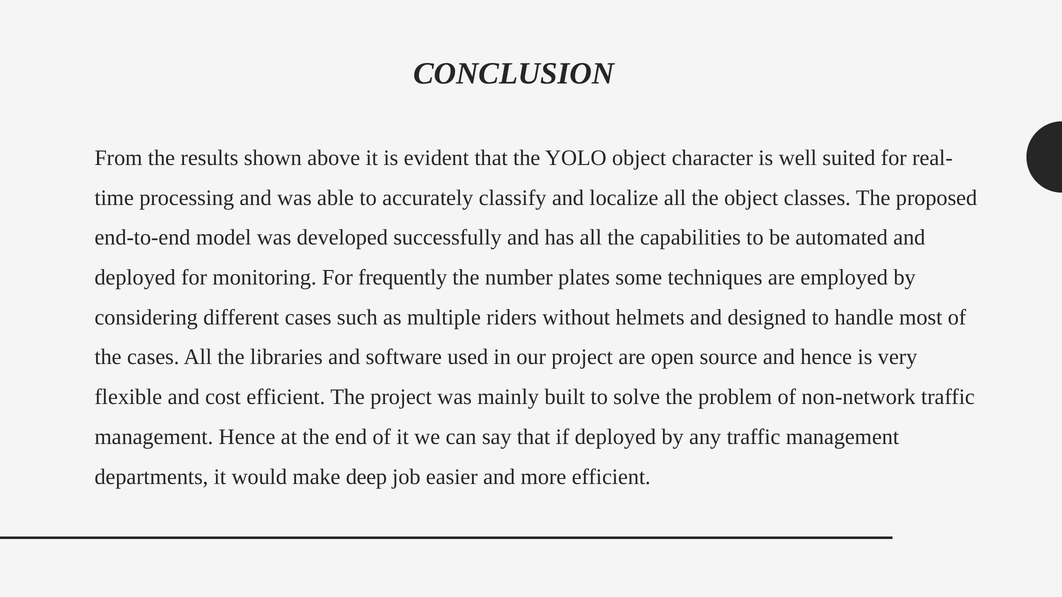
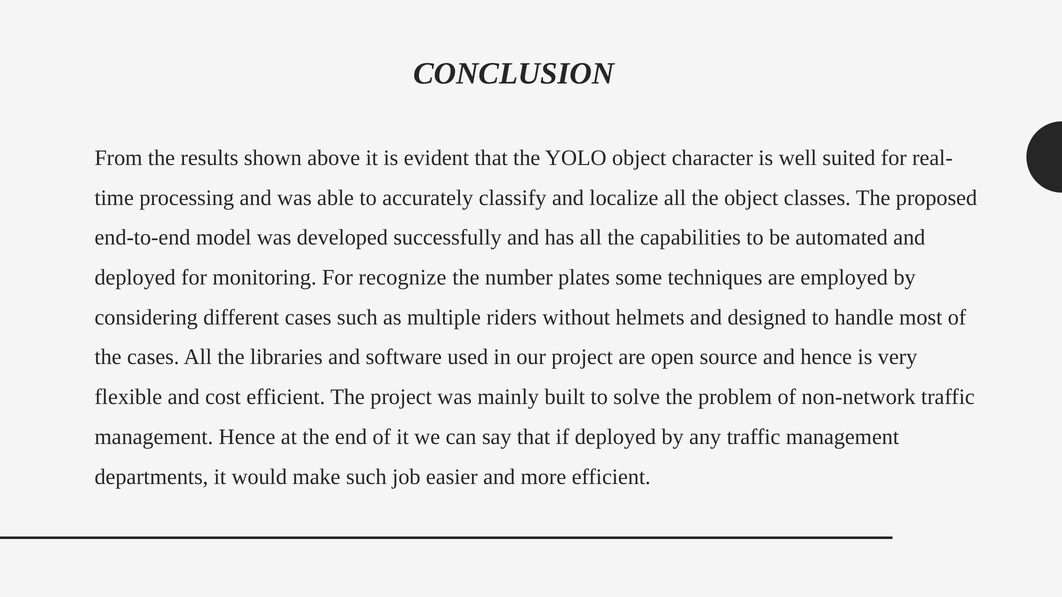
frequently: frequently -> recognize (402, 278)
make deep: deep -> such (366, 477)
